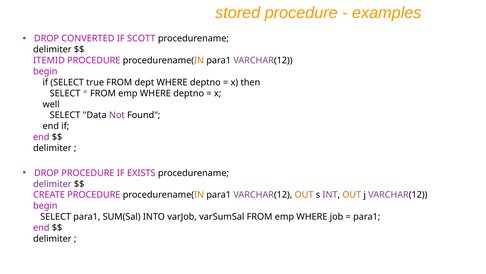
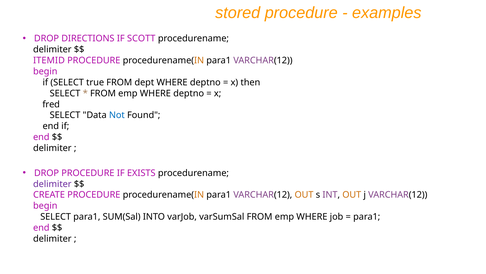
CONVERTED: CONVERTED -> DIRECTIONS (88, 38)
well: well -> fred (51, 104)
Not colour: purple -> blue (117, 115)
